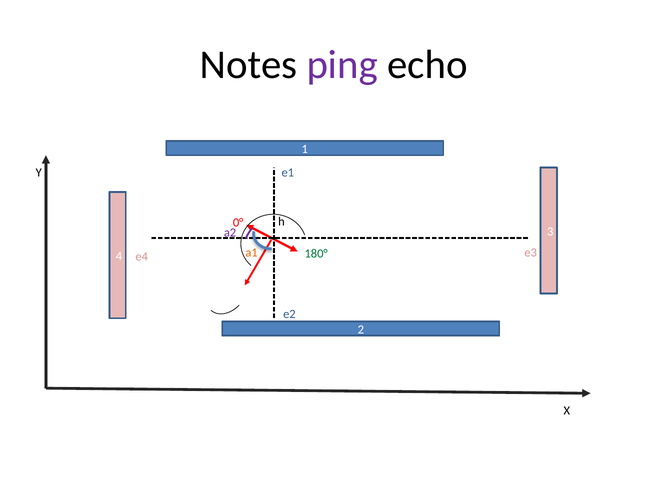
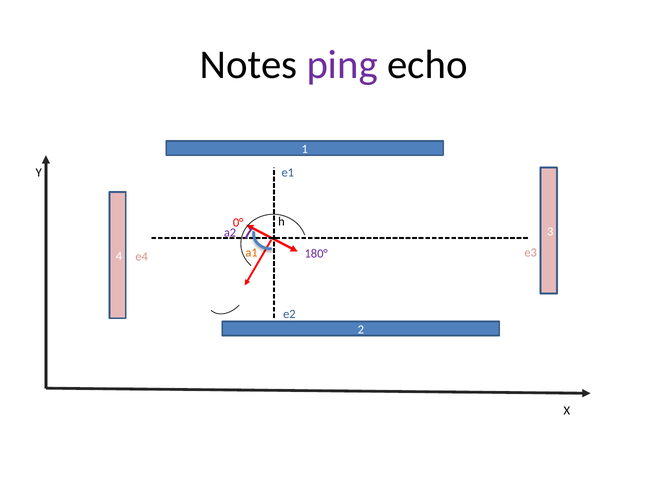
180° colour: green -> purple (316, 254)
